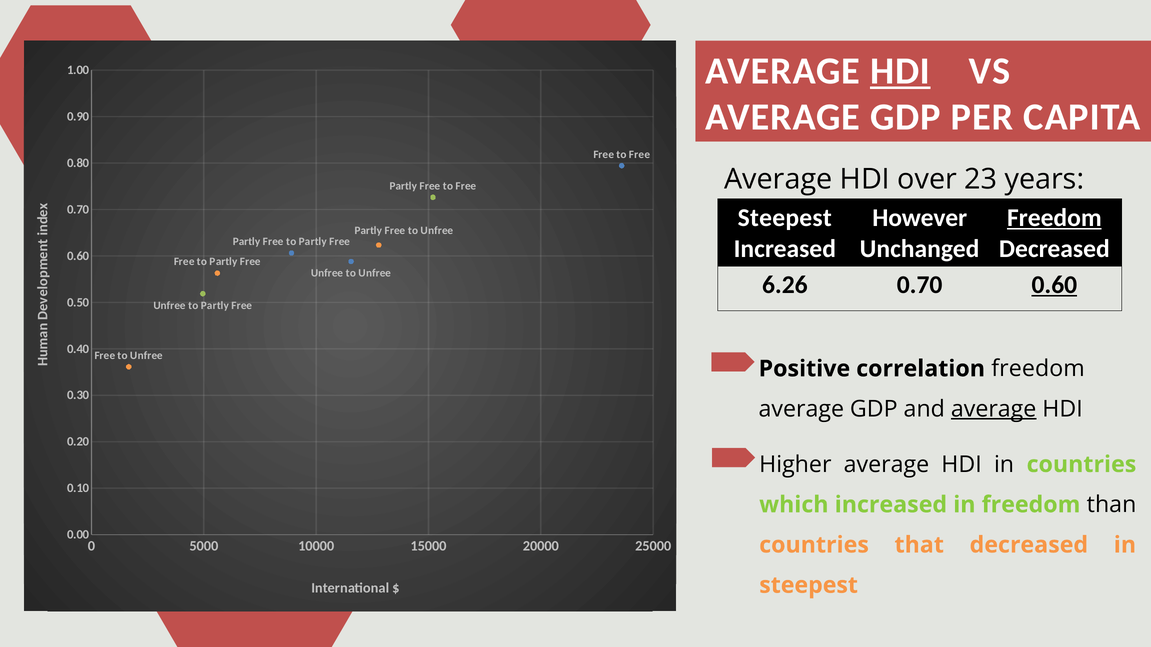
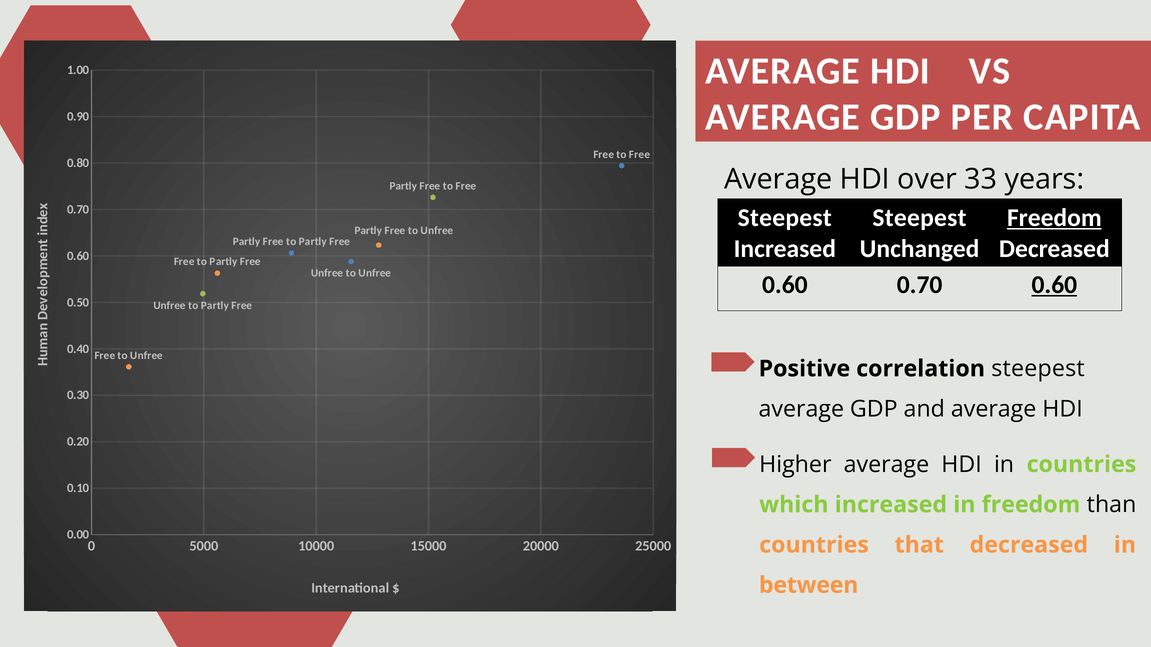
HDI underline: present -> none (900, 71)
23: 23 -> 33 (981, 179)
However: However -> Steepest (919, 218)
6.26: 6.26 -> 0.60 (785, 285)
correlation freedom: freedom -> steepest (1038, 369)
average underline: present -> none (994, 409)
steepest: steepest -> between (809, 586)
